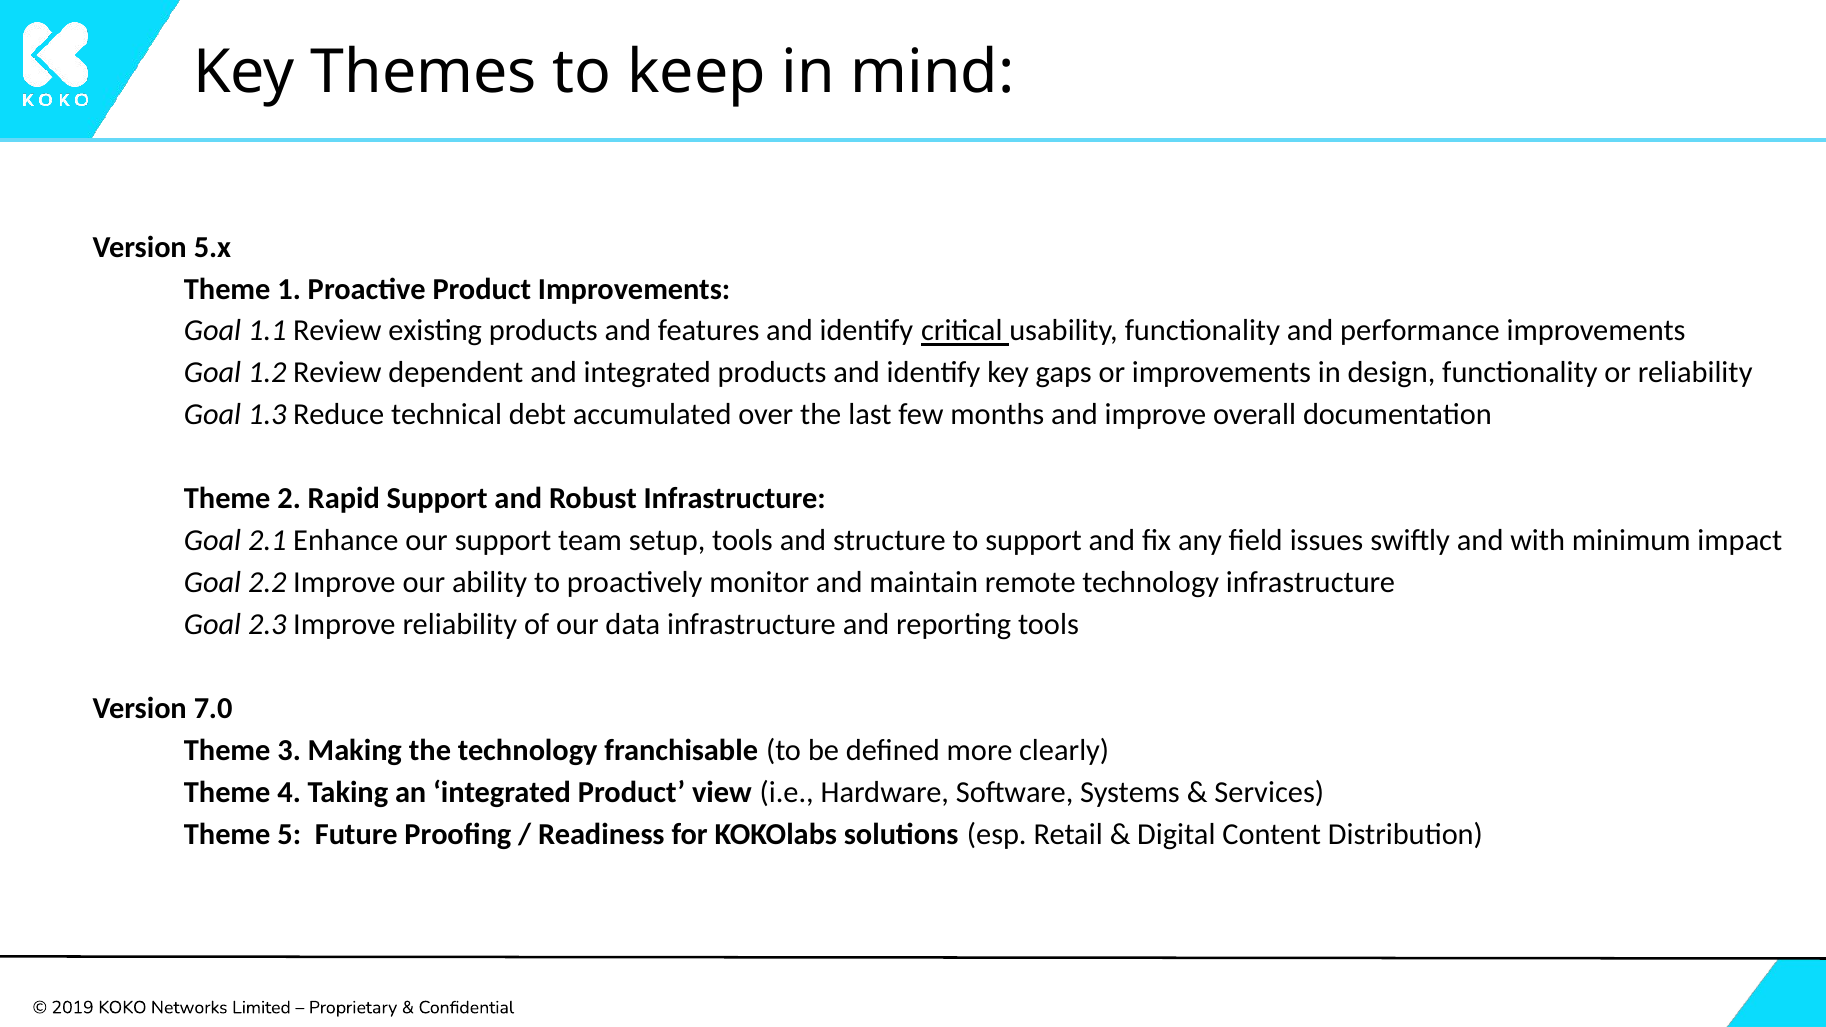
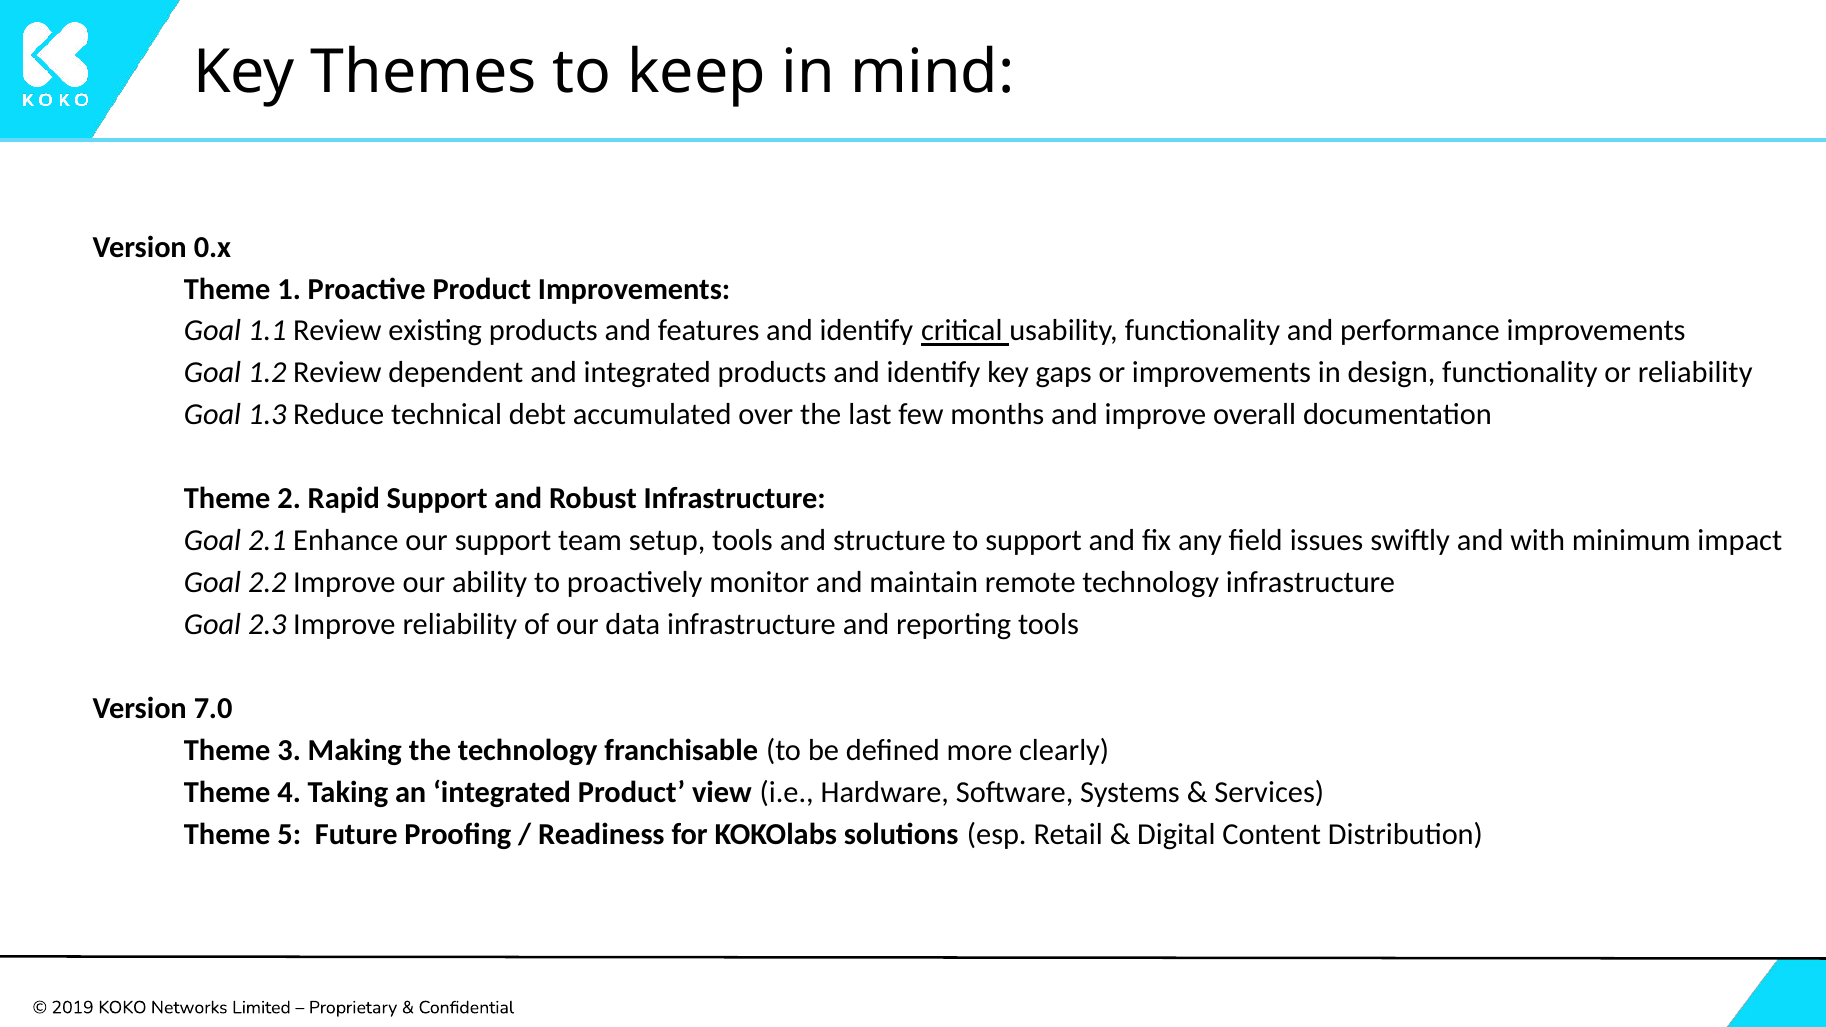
5.x: 5.x -> 0.x (213, 247)
